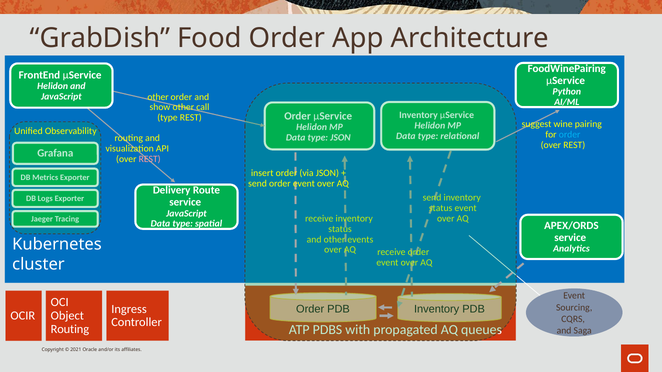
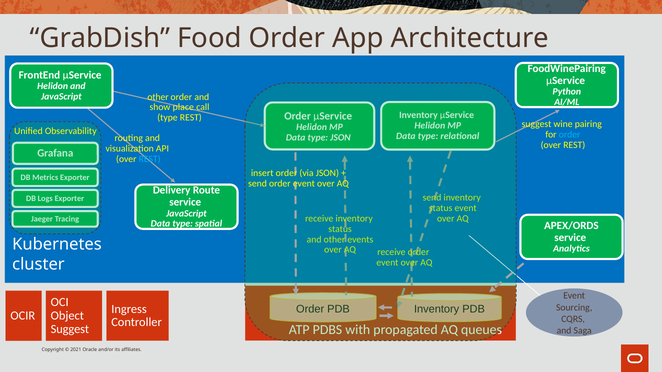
show other: other -> place (183, 107)
REST colour: pink -> light blue (150, 159)
Routing: Routing -> Suggest (70, 329)
